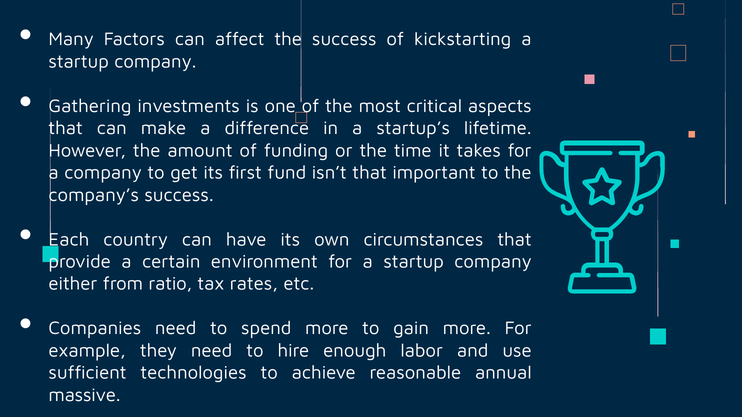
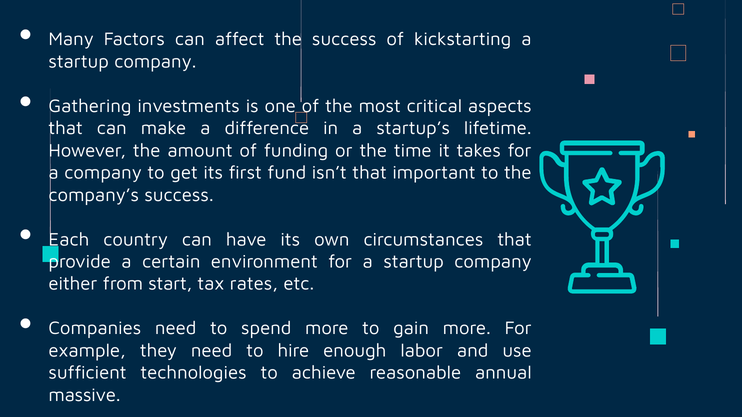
ratio: ratio -> start (170, 284)
